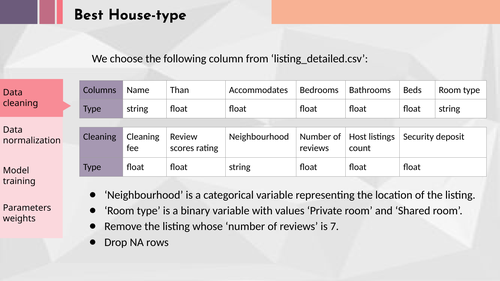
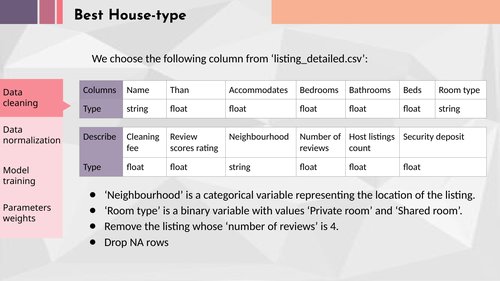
Cleaning: Cleaning -> Describe (100, 137)
7: 7 -> 4 (335, 227)
